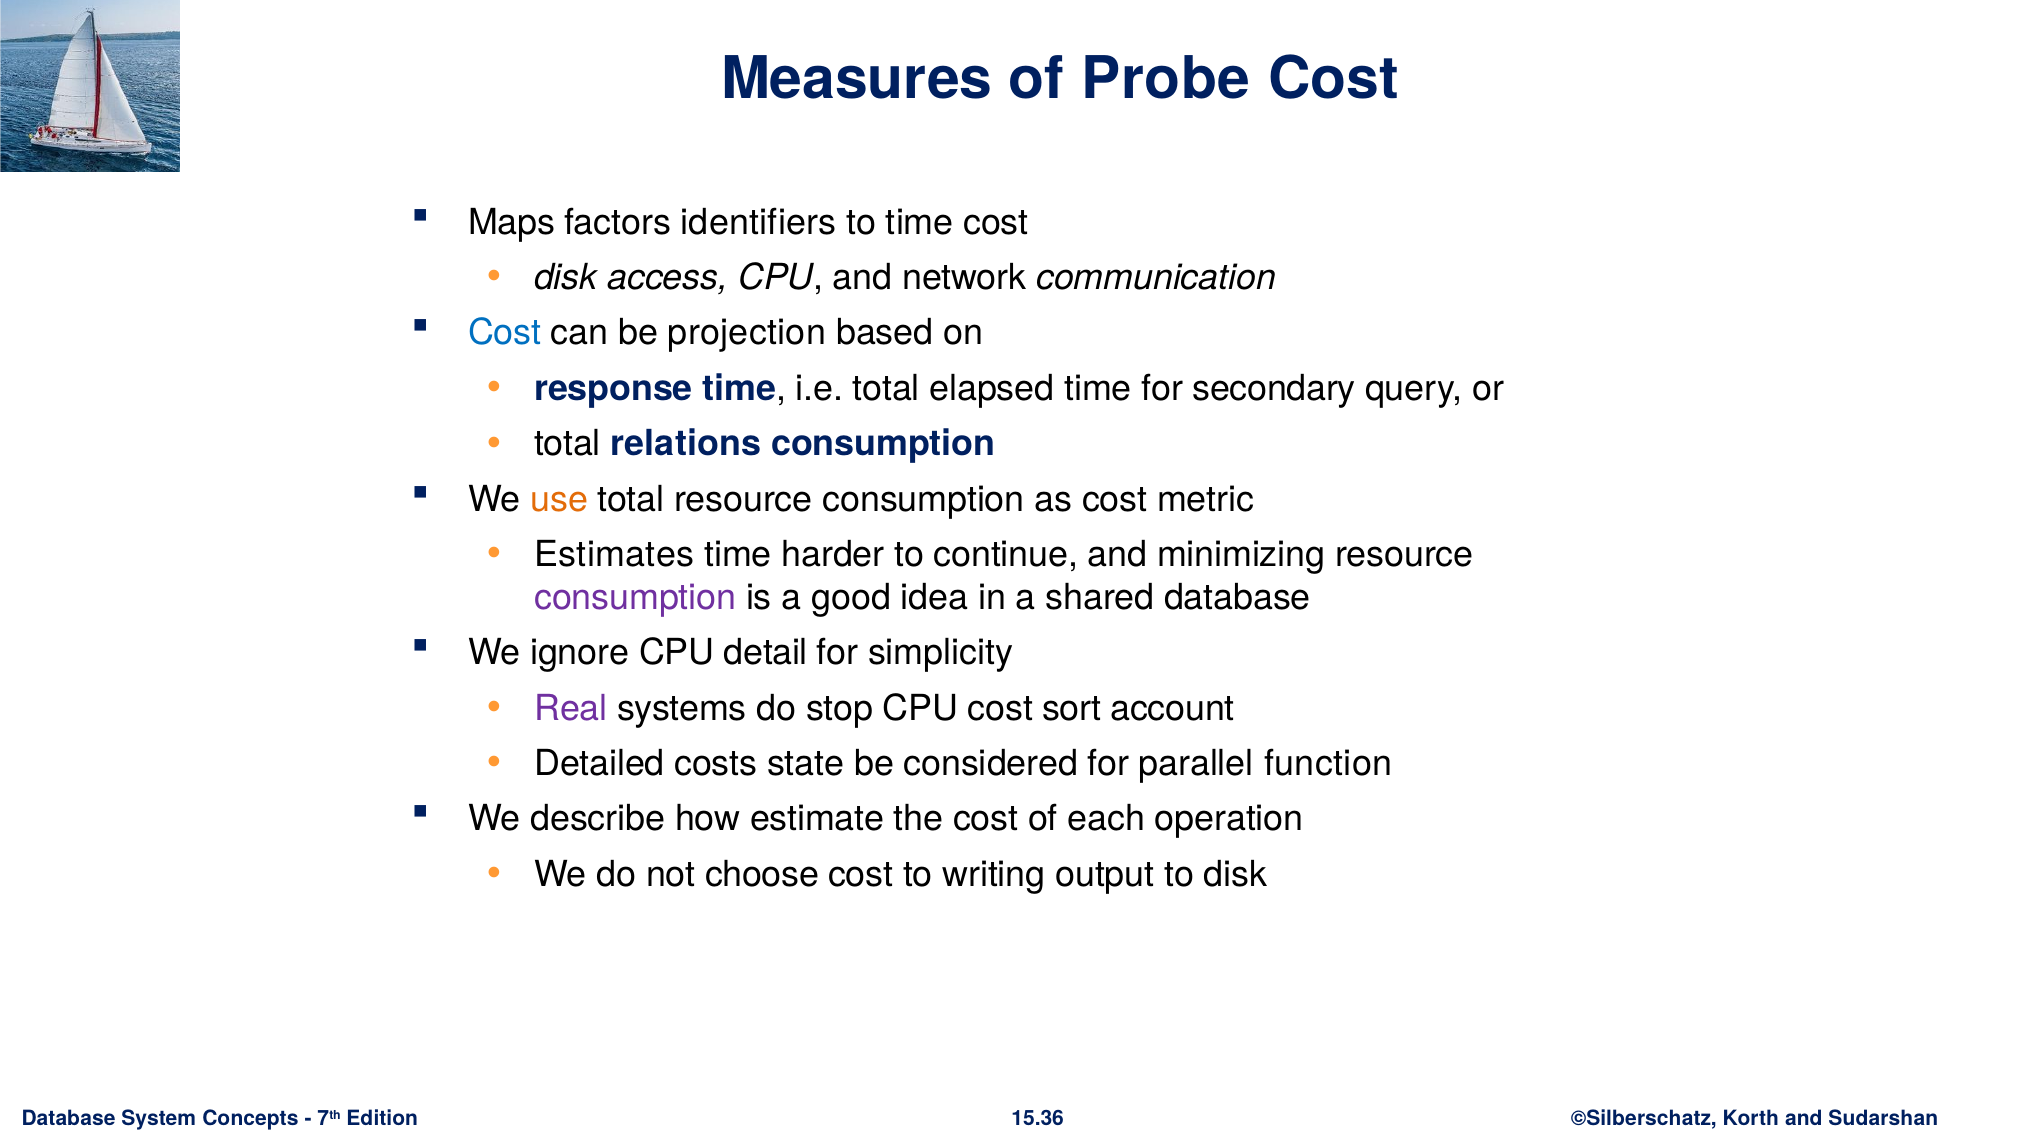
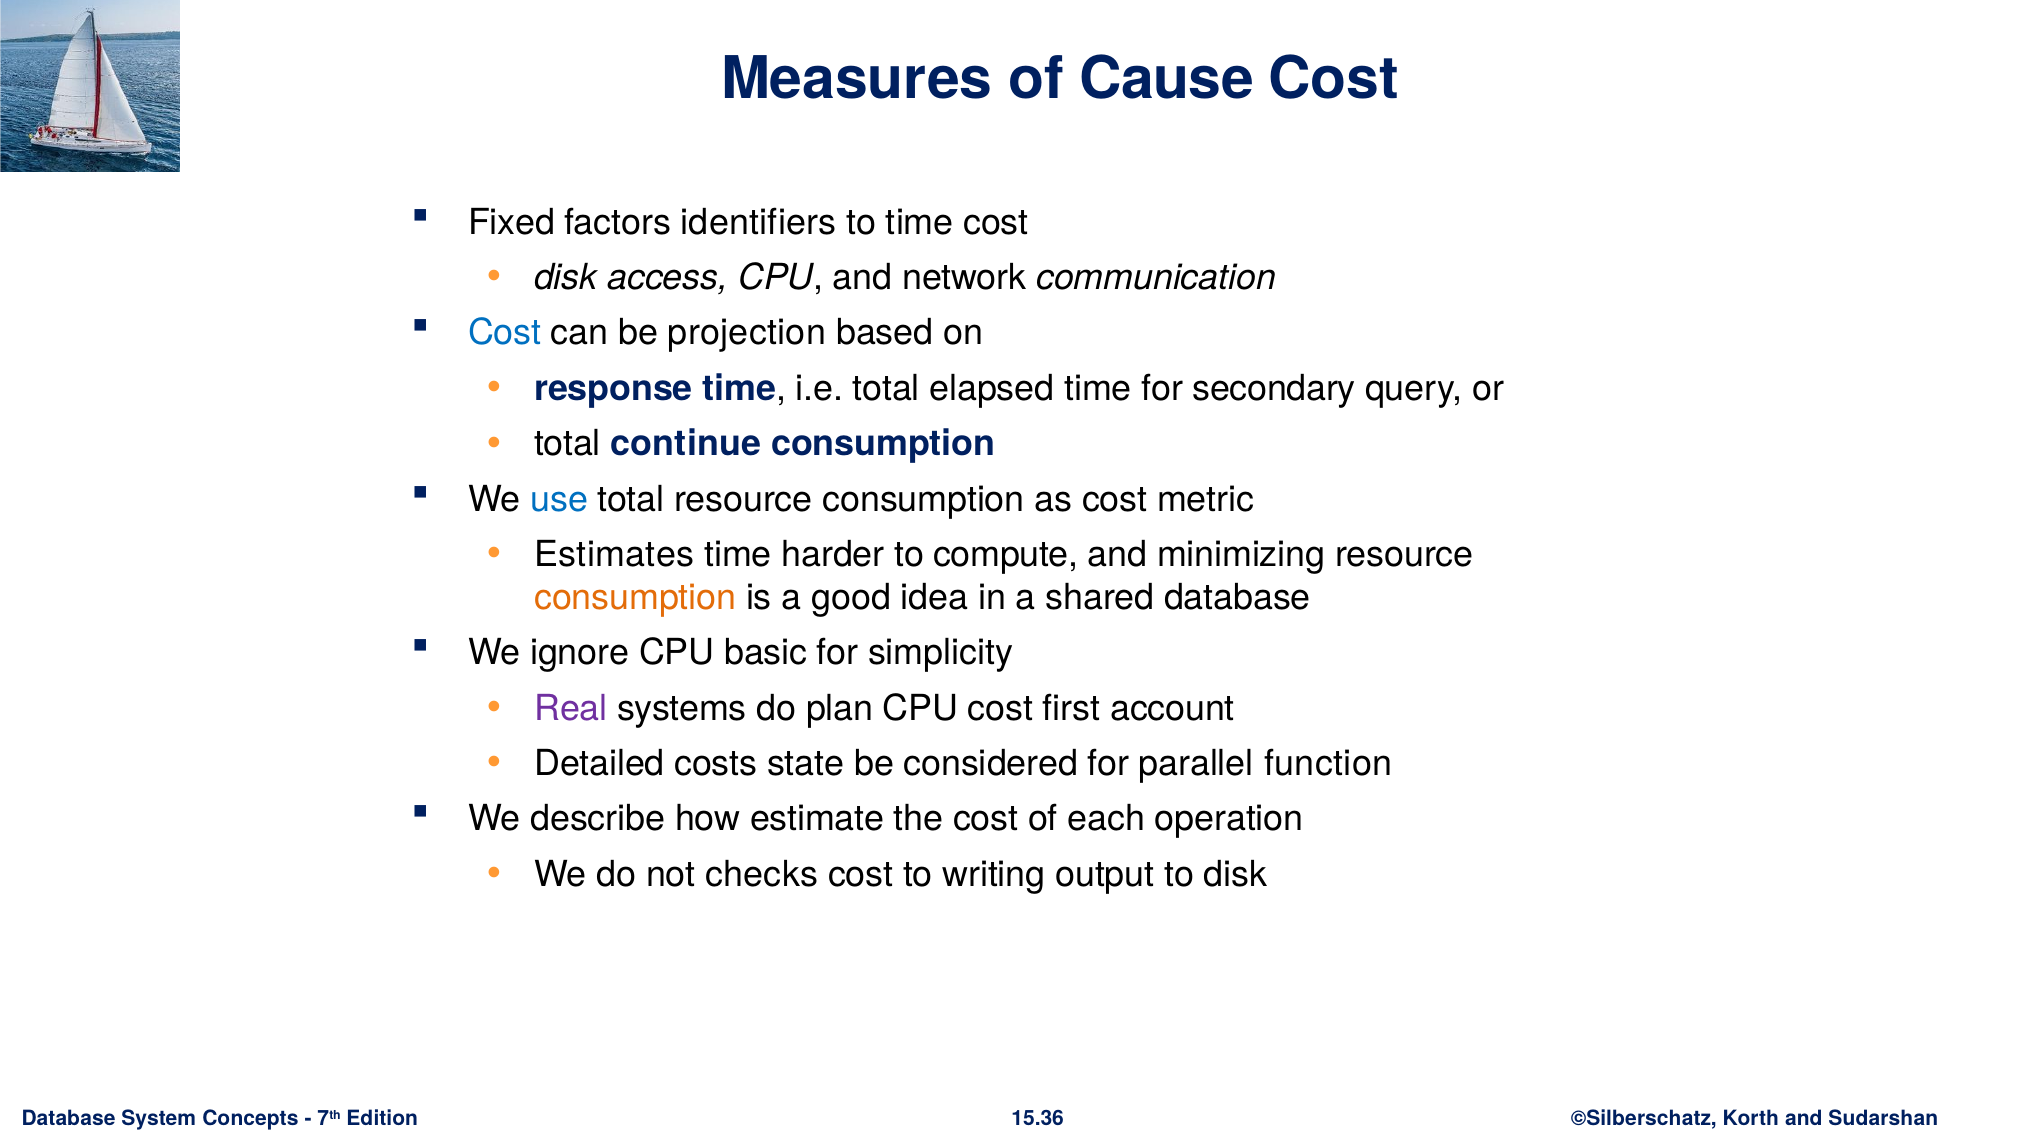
Probe: Probe -> Cause (1167, 79)
Maps: Maps -> Fixed (512, 222)
relations: relations -> continue (686, 444)
use colour: orange -> blue (559, 499)
continue: continue -> compute (1006, 554)
consumption colour: purple -> orange (635, 597)
detail: detail -> basic (766, 653)
stop: stop -> plan (840, 708)
sort: sort -> first (1072, 708)
choose: choose -> checks (762, 874)
